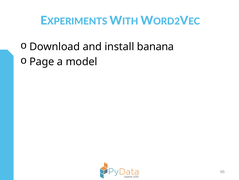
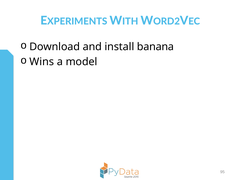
Page: Page -> Wins (42, 61)
